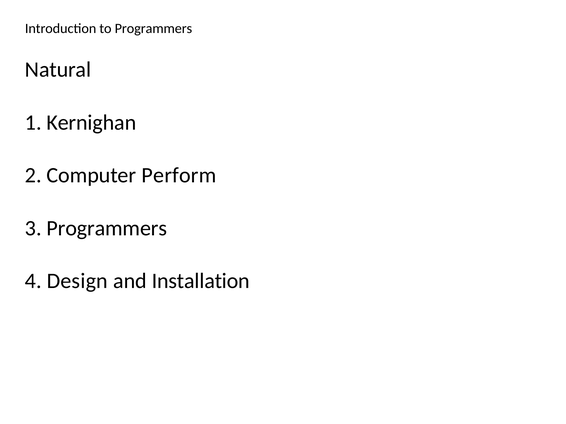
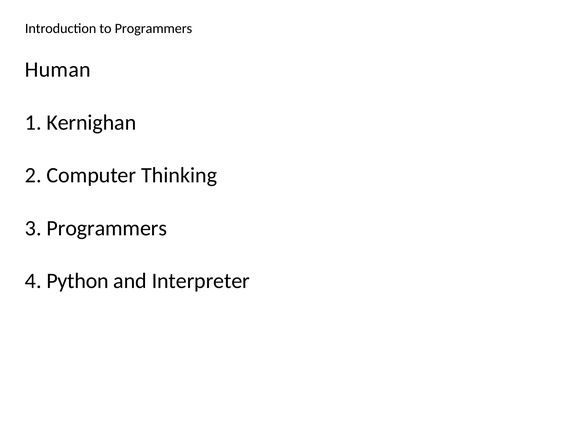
Natural: Natural -> Human (58, 70)
Perform: Perform -> Thinking (179, 176)
Design: Design -> Python (77, 281)
Installation: Installation -> Interpreter (201, 281)
